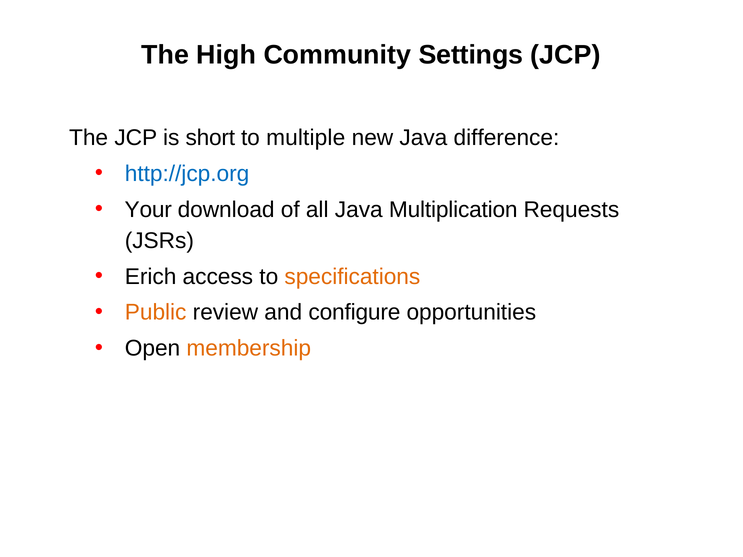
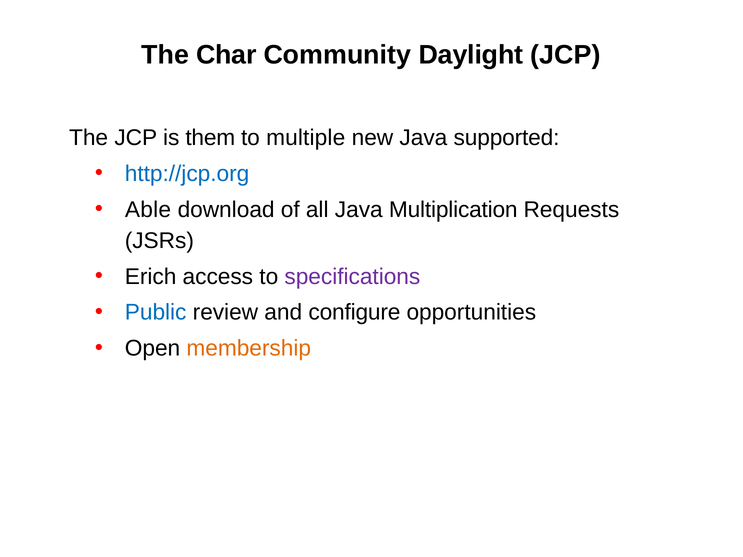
High: High -> Char (226, 55)
Settings: Settings -> Daylight (471, 55)
short: short -> them (210, 138)
difference: difference -> supported (507, 138)
Your: Your -> Able (148, 210)
specifications colour: orange -> purple (352, 277)
Public colour: orange -> blue (156, 313)
